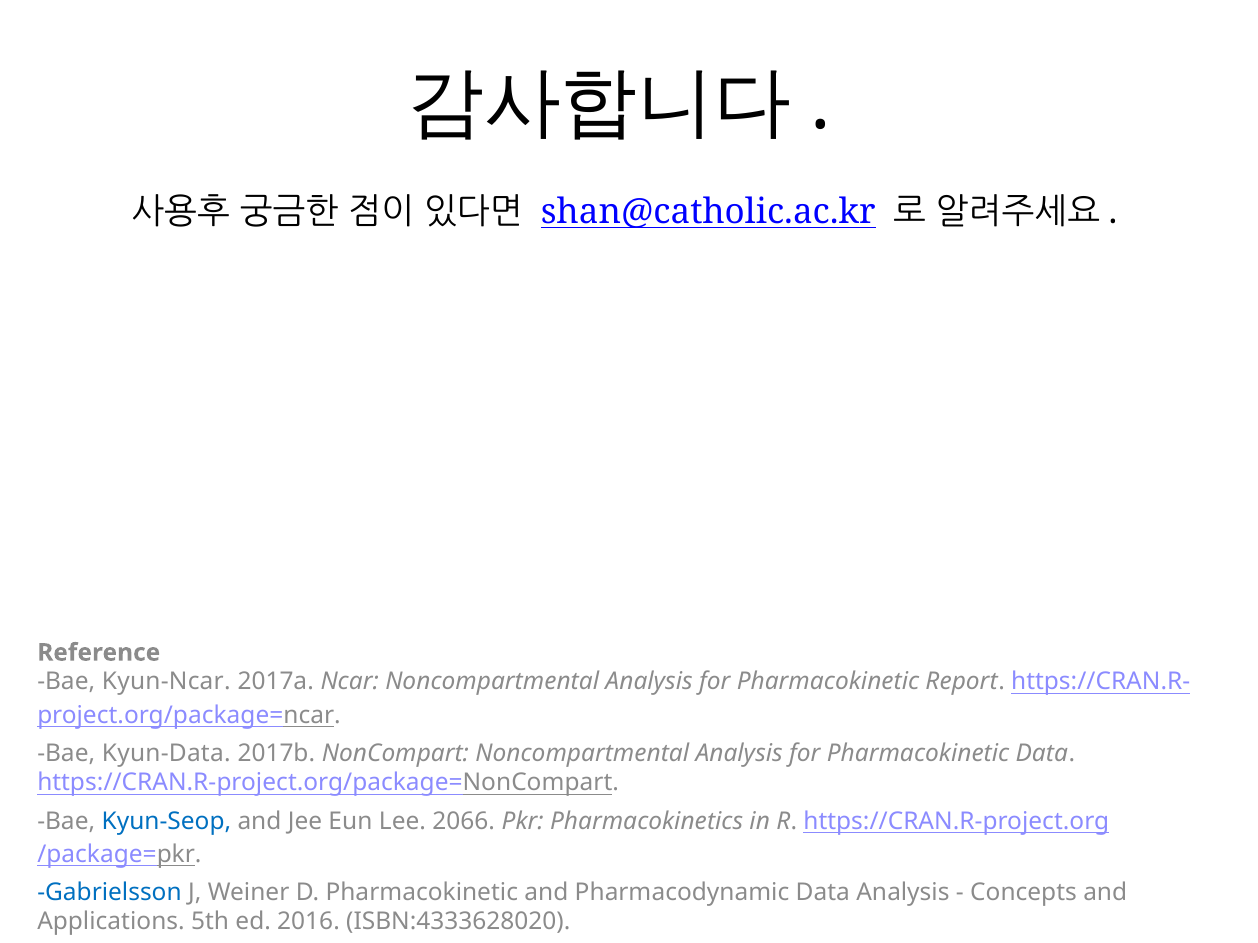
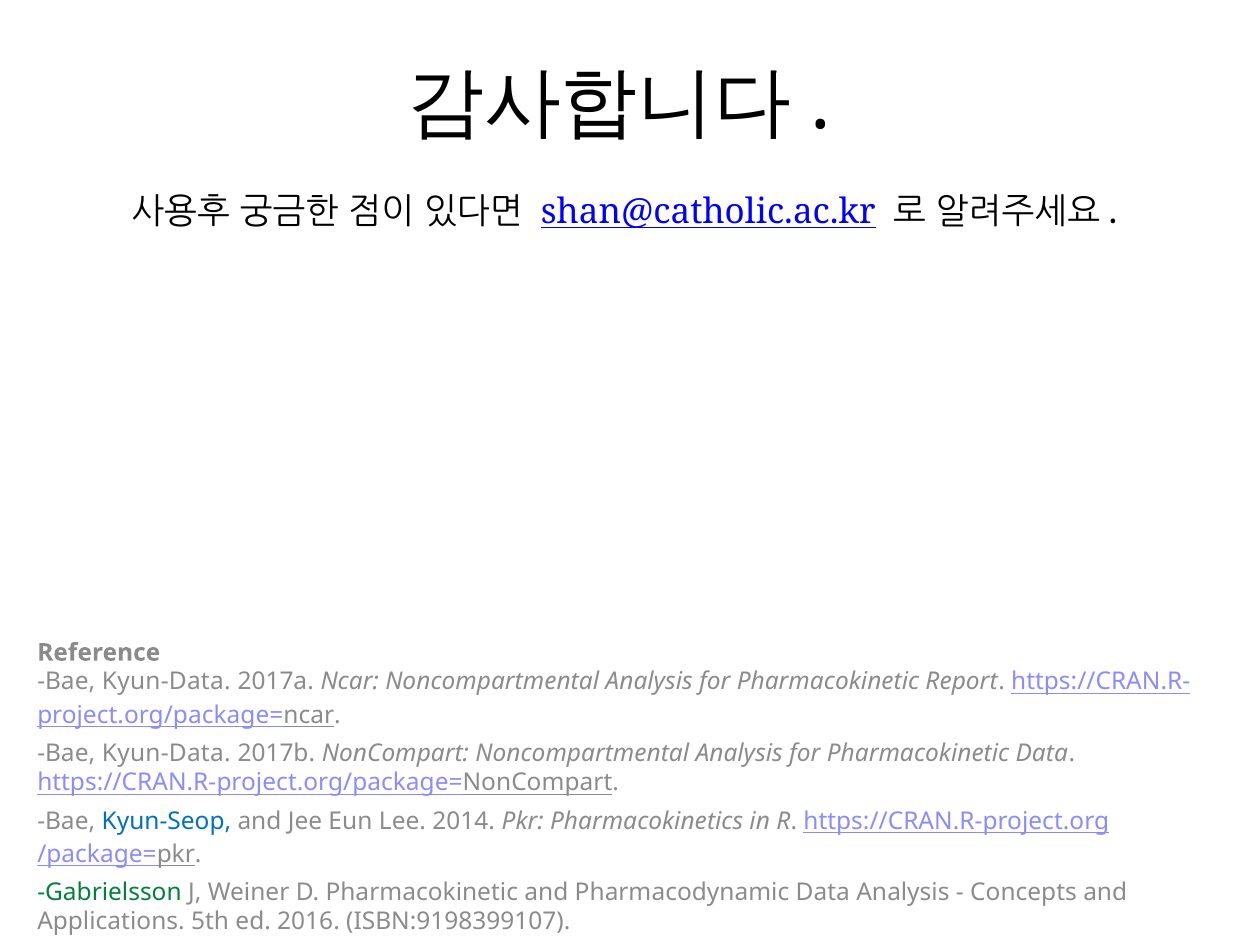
Kyun-Ncar: Kyun-Ncar -> Kyun-Data (166, 682)
2066: 2066 -> 2014 (464, 821)
Gabrielsson colour: blue -> green (109, 893)
ISBN:4333628020: ISBN:4333628020 -> ISBN:9198399107 (458, 922)
